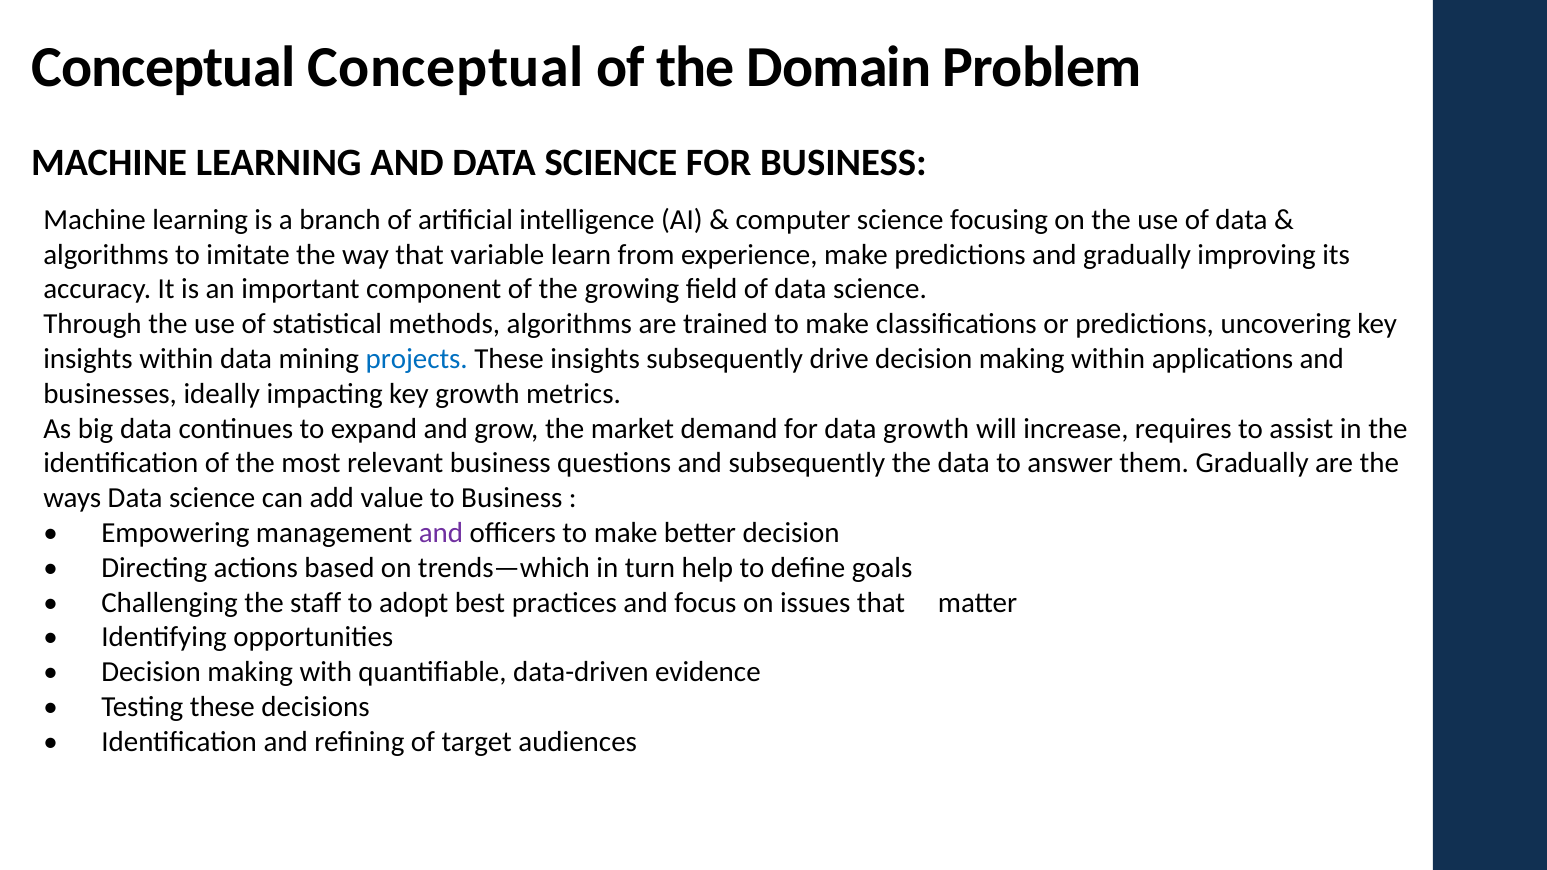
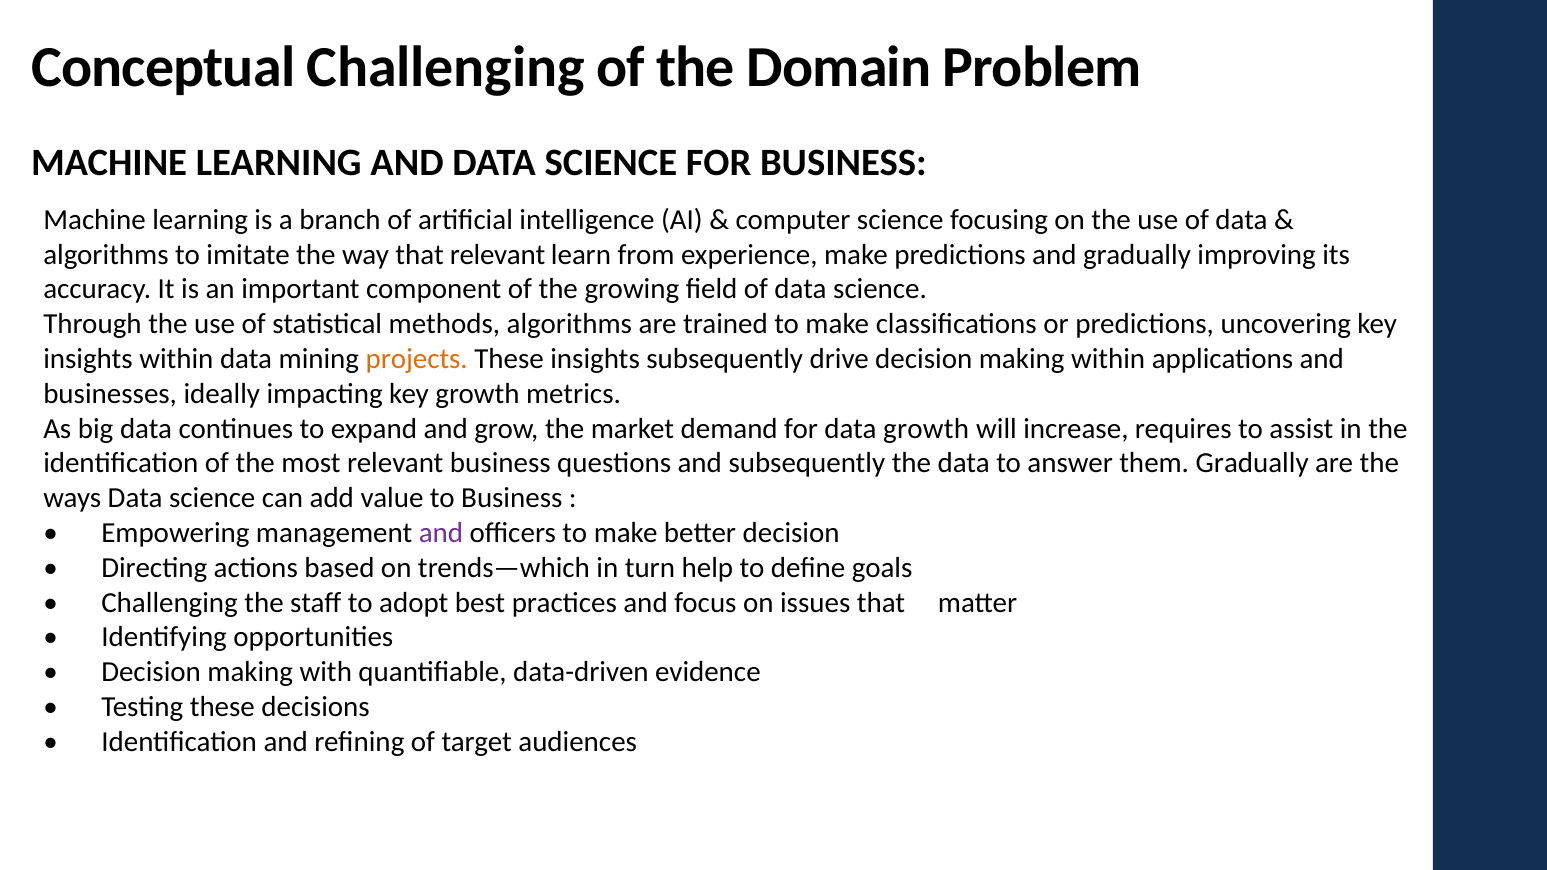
Conceptual Conceptual: Conceptual -> Challenging (446, 67)
that variable: variable -> relevant (498, 254)
projects colour: blue -> orange (417, 359)
